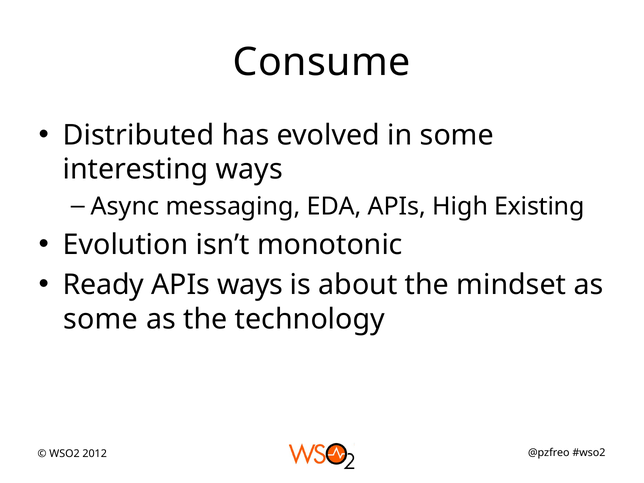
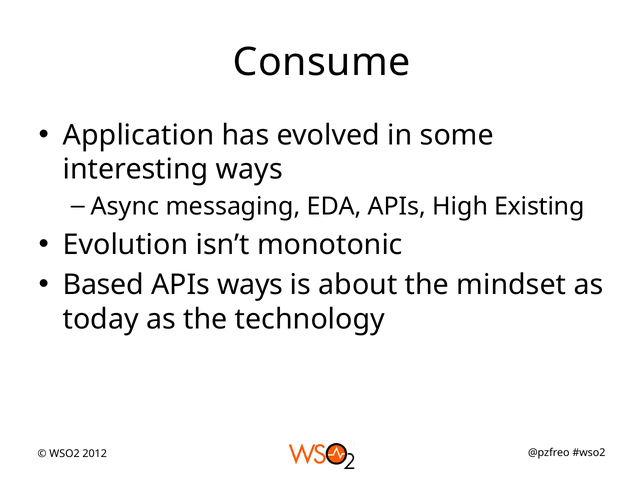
Distributed: Distributed -> Application (139, 135)
Ready: Ready -> Based (103, 285)
some: some -> today (101, 319)
